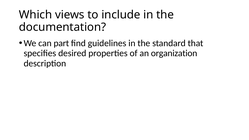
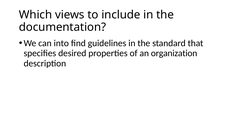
part: part -> into (61, 43)
